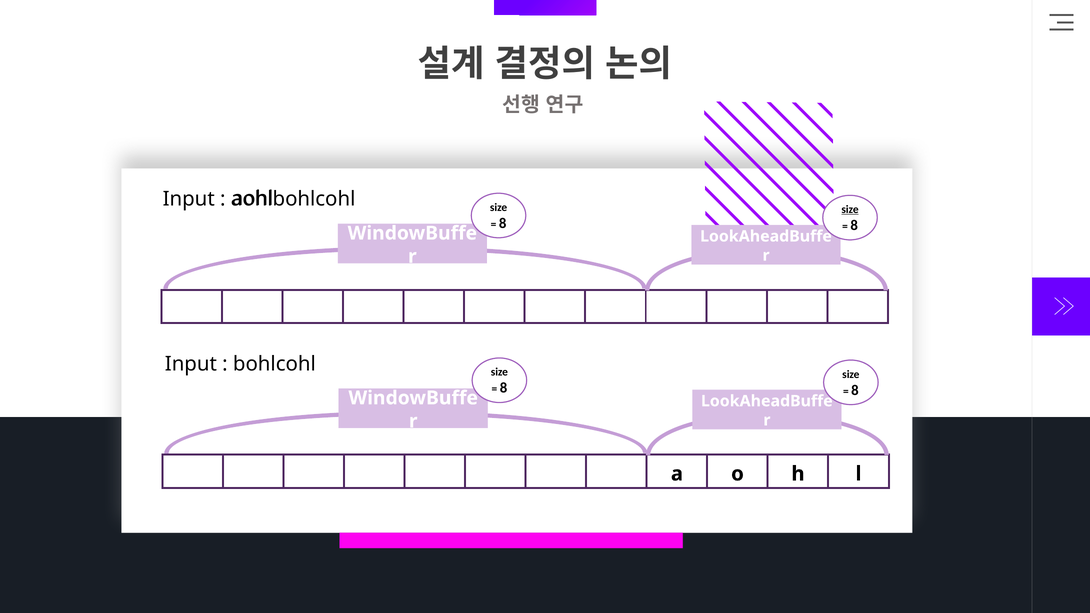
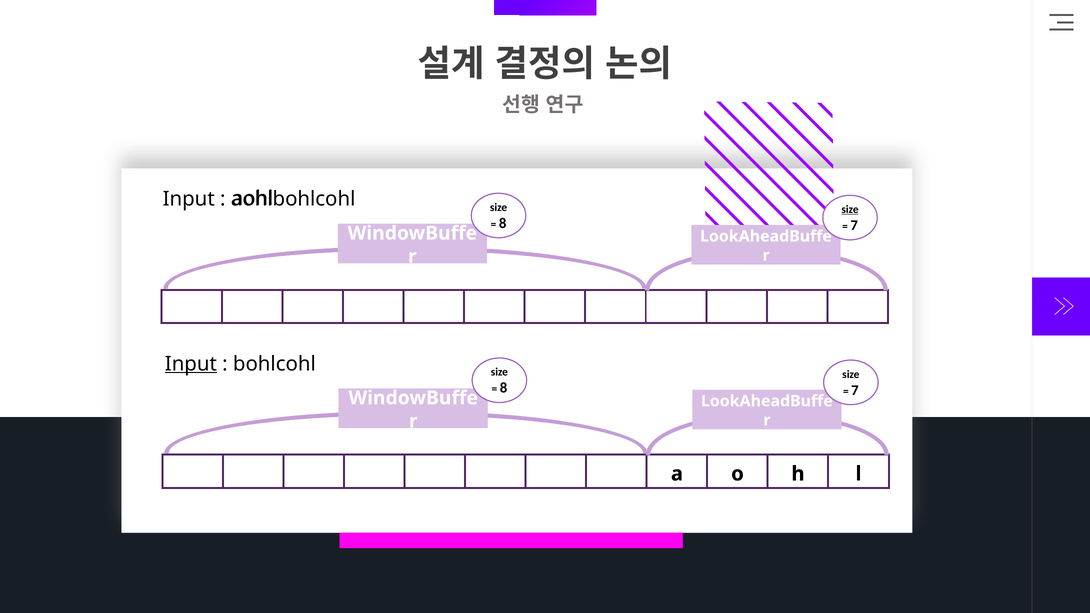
8: 8 -> 7 (854, 225)
Input underline: none -> present (191, 364)
8: 8 -> 7 (855, 390)
